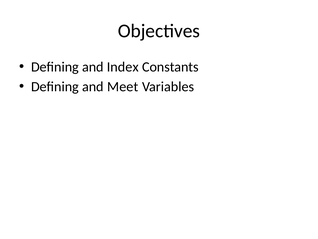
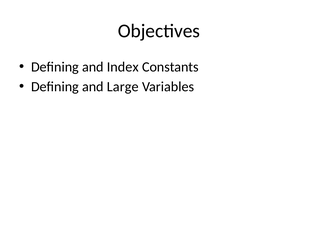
Meet: Meet -> Large (123, 87)
